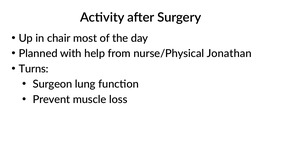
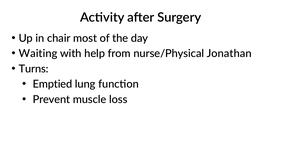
Planned: Planned -> Waiting (38, 54)
Surgeon: Surgeon -> Emptied (52, 84)
